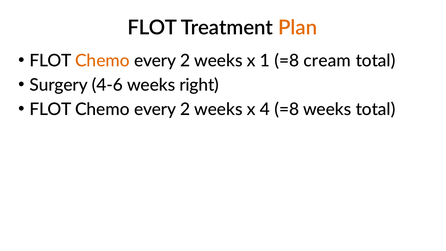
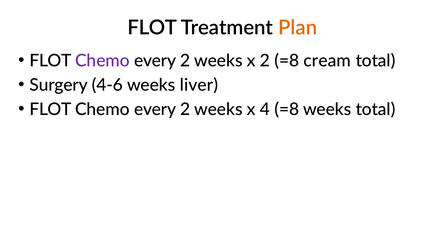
Chemo colour: orange -> purple (102, 61)
x 1: 1 -> 2 (265, 61)
right: right -> liver (199, 85)
